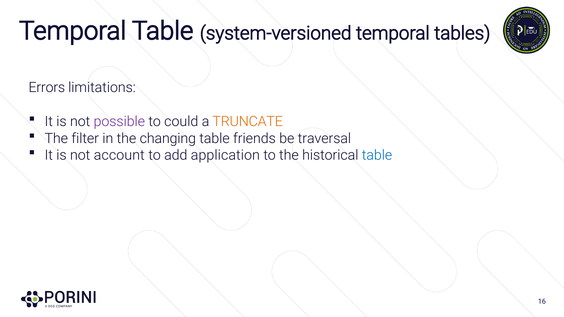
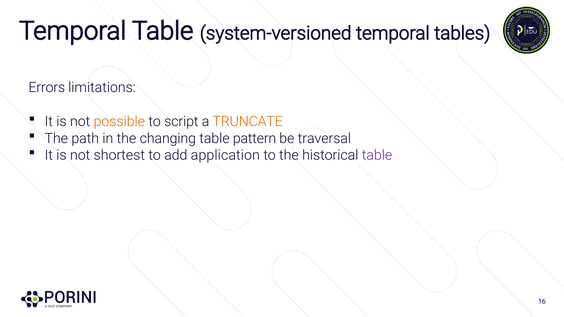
possible colour: purple -> orange (119, 122)
could: could -> script (181, 122)
filter: filter -> path (85, 138)
friends: friends -> pattern (255, 138)
account: account -> shortest (119, 155)
table colour: blue -> purple (377, 155)
